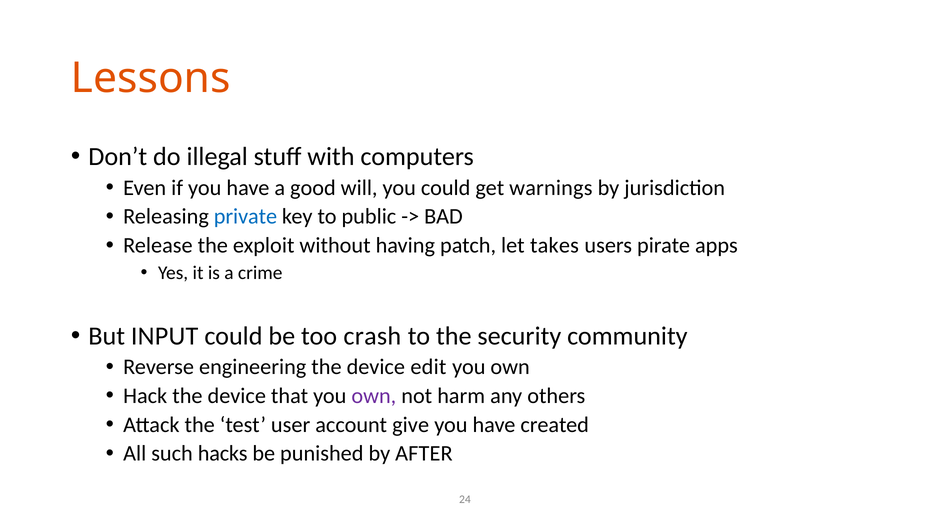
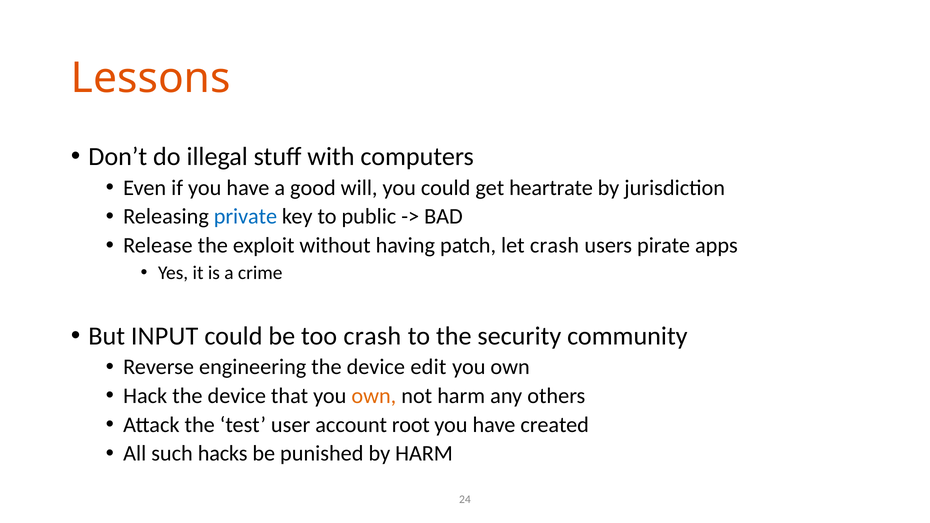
warnings: warnings -> heartrate (551, 188)
let takes: takes -> crash (554, 246)
own colour: purple -> orange (374, 396)
give: give -> root (411, 425)
by AFTER: AFTER -> HARM (424, 454)
